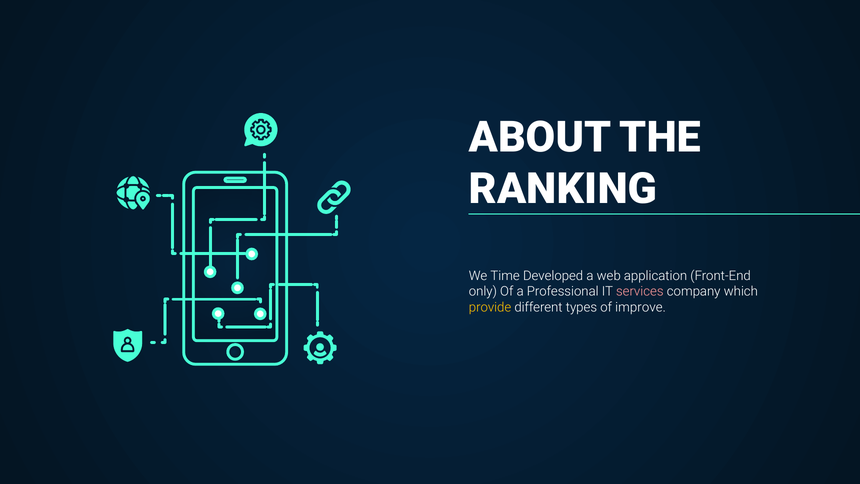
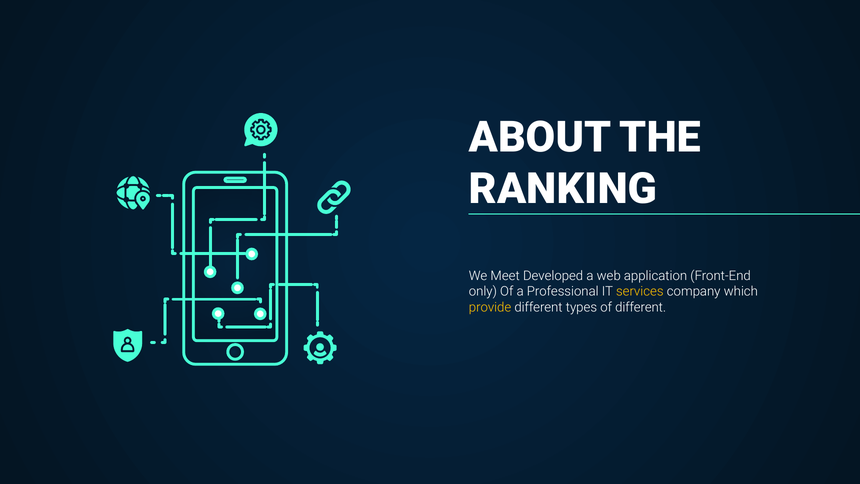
Time: Time -> Meet (505, 276)
services colour: pink -> yellow (640, 291)
of improve: improve -> different (641, 307)
